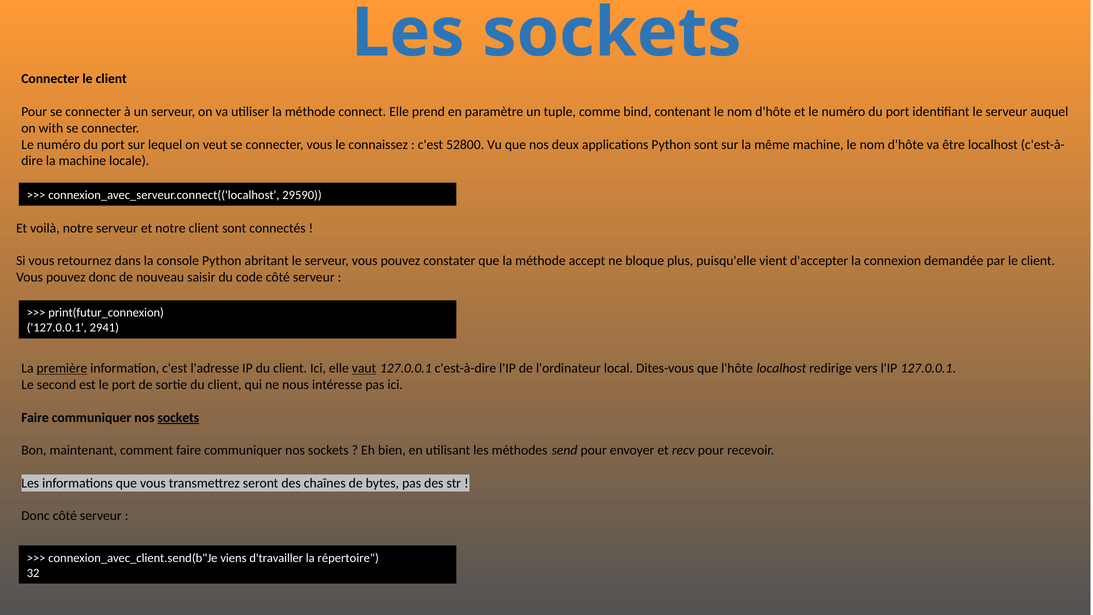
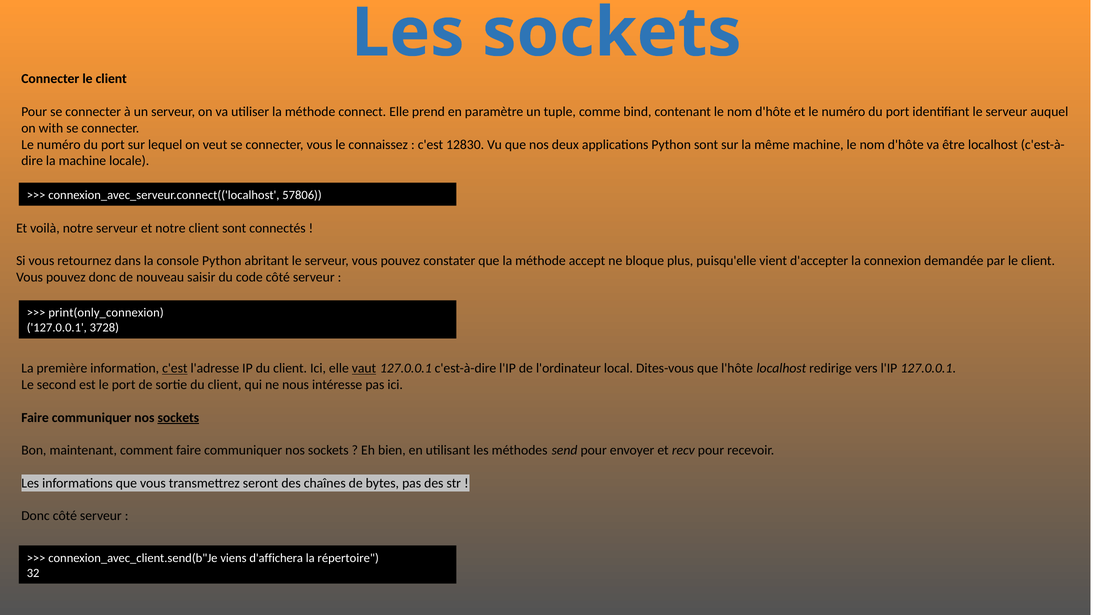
52800: 52800 -> 12830 (465, 145)
29590: 29590 -> 57806 (302, 195)
print(futur_connexion: print(futur_connexion -> print(only_connexion (106, 313)
2941: 2941 -> 3728 (104, 328)
première underline: present -> none (62, 368)
c'est underline: none -> present (175, 368)
d'travailler: d'travailler -> d'affichera (276, 558)
